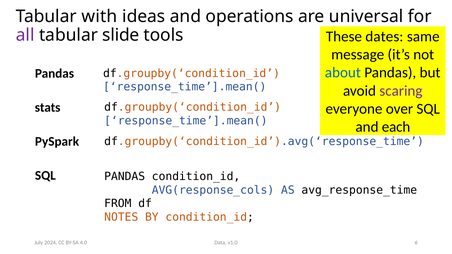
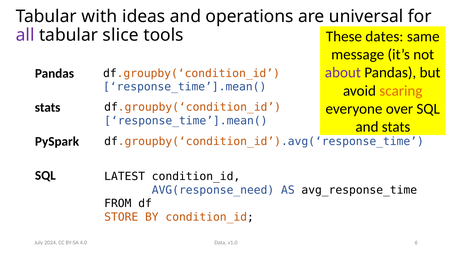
slide: slide -> slice (121, 35)
about colour: blue -> purple (343, 73)
scaring colour: purple -> orange (401, 91)
and each: each -> stats (396, 127)
PANDAS: PANDAS -> LATEST (125, 177)
AVG(response_cols: AVG(response_cols -> AVG(response_need (213, 190)
NOTES: NOTES -> STORE (121, 217)
